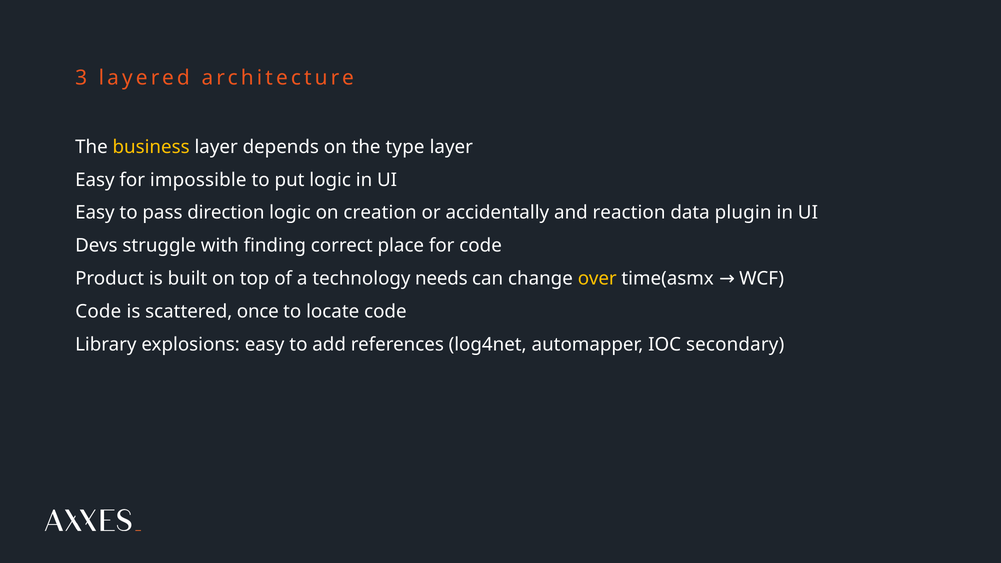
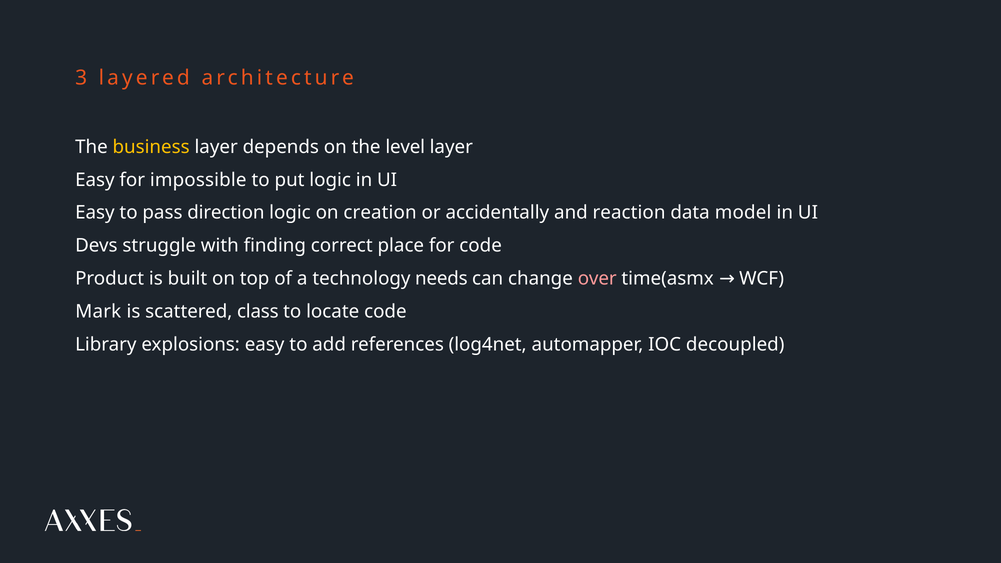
type: type -> level (405, 147)
plugin: plugin -> model (743, 213)
over colour: yellow -> pink (597, 279)
Code: Code -> Mark (98, 312)
once: once -> class (258, 312)
secondary: secondary -> decoupled (735, 345)
